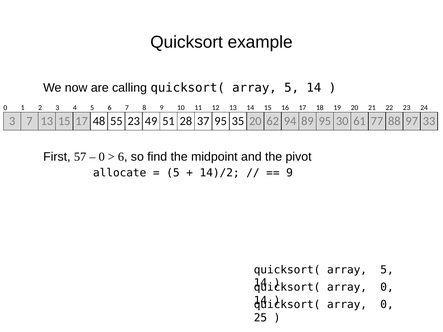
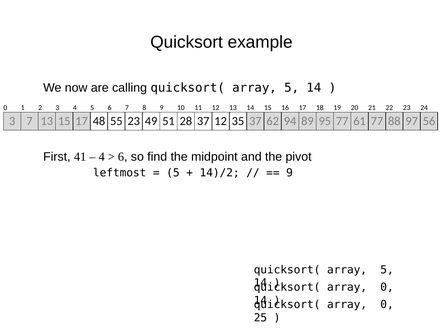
37 95: 95 -> 12 (221, 121)
35 20: 20 -> 37 (255, 121)
95 30: 30 -> 77 (342, 121)
33: 33 -> 56 (429, 121)
57: 57 -> 41 (80, 157)
0: 0 -> 4 (102, 157)
allocate: allocate -> leftmost (120, 173)
